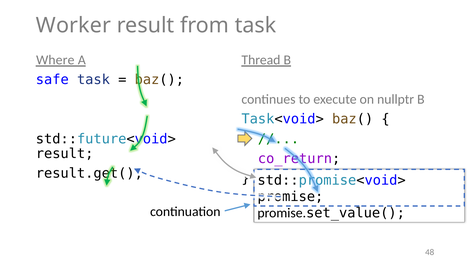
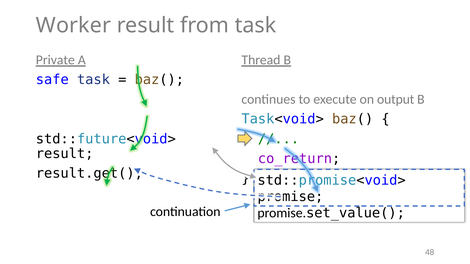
Where: Where -> Private (55, 60)
nullptr: nullptr -> output (396, 100)
